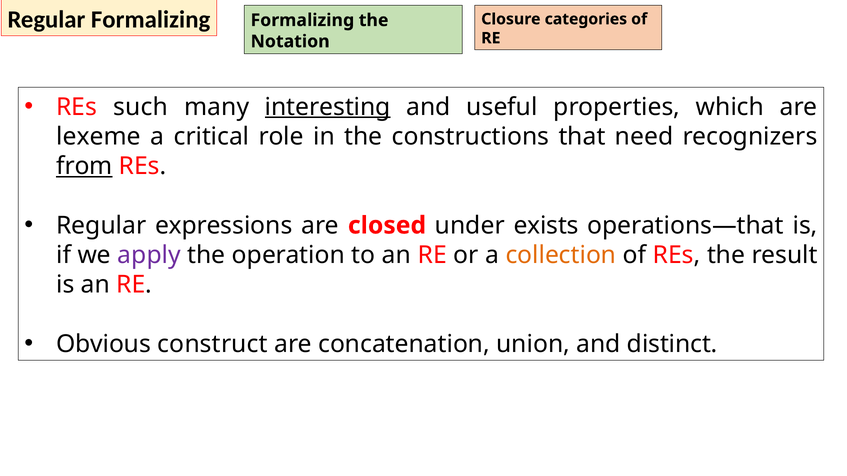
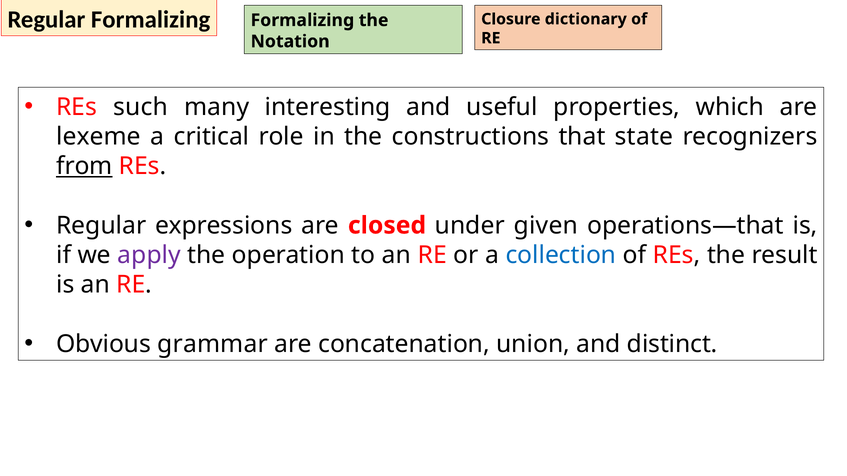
categories: categories -> dictionary (586, 19)
interesting underline: present -> none (328, 107)
need: need -> state (644, 137)
exists: exists -> given (546, 226)
collection colour: orange -> blue (561, 255)
construct: construct -> grammar (213, 344)
